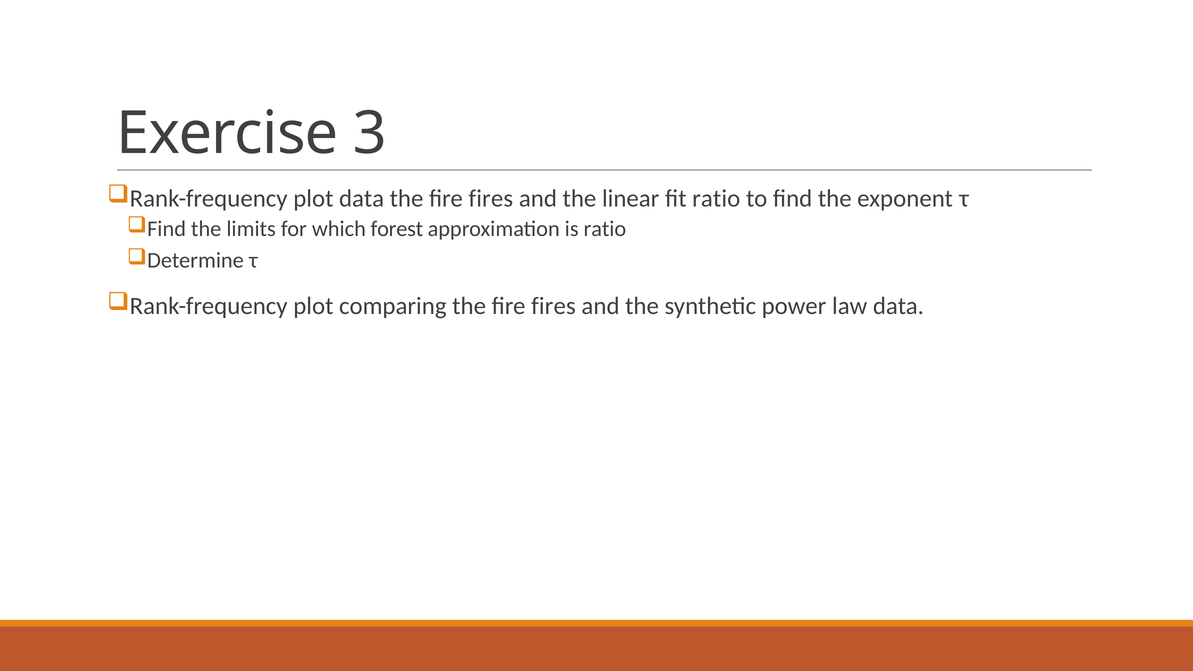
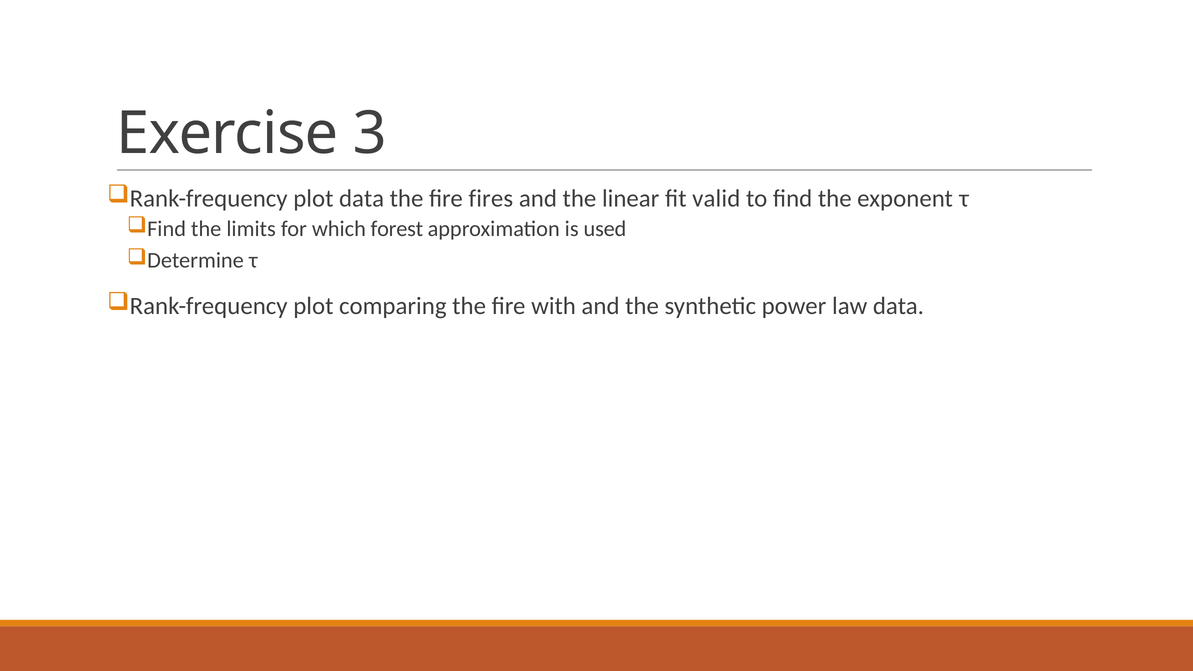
fit ratio: ratio -> valid (716, 198)
is ratio: ratio -> used (605, 229)
comparing the fire fires: fires -> with (554, 306)
